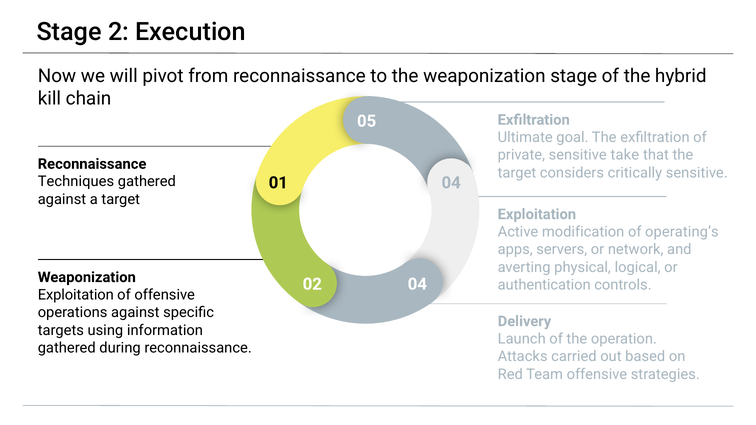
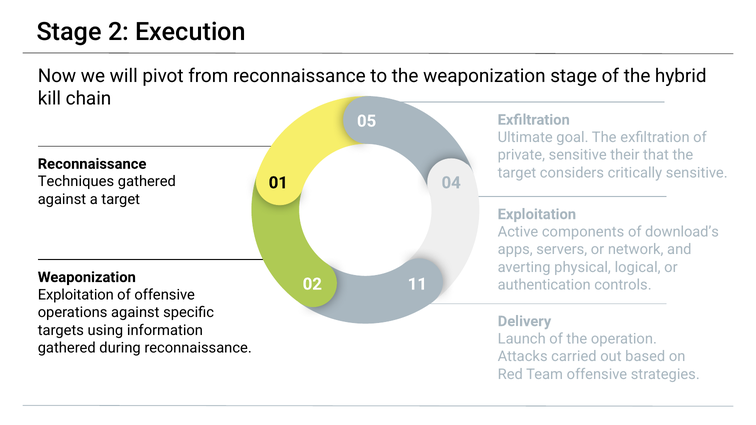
take: take -> their (625, 155)
modification: modification -> components (583, 232)
operating’s: operating’s -> download’s (682, 232)
02 04: 04 -> 11 (417, 284)
